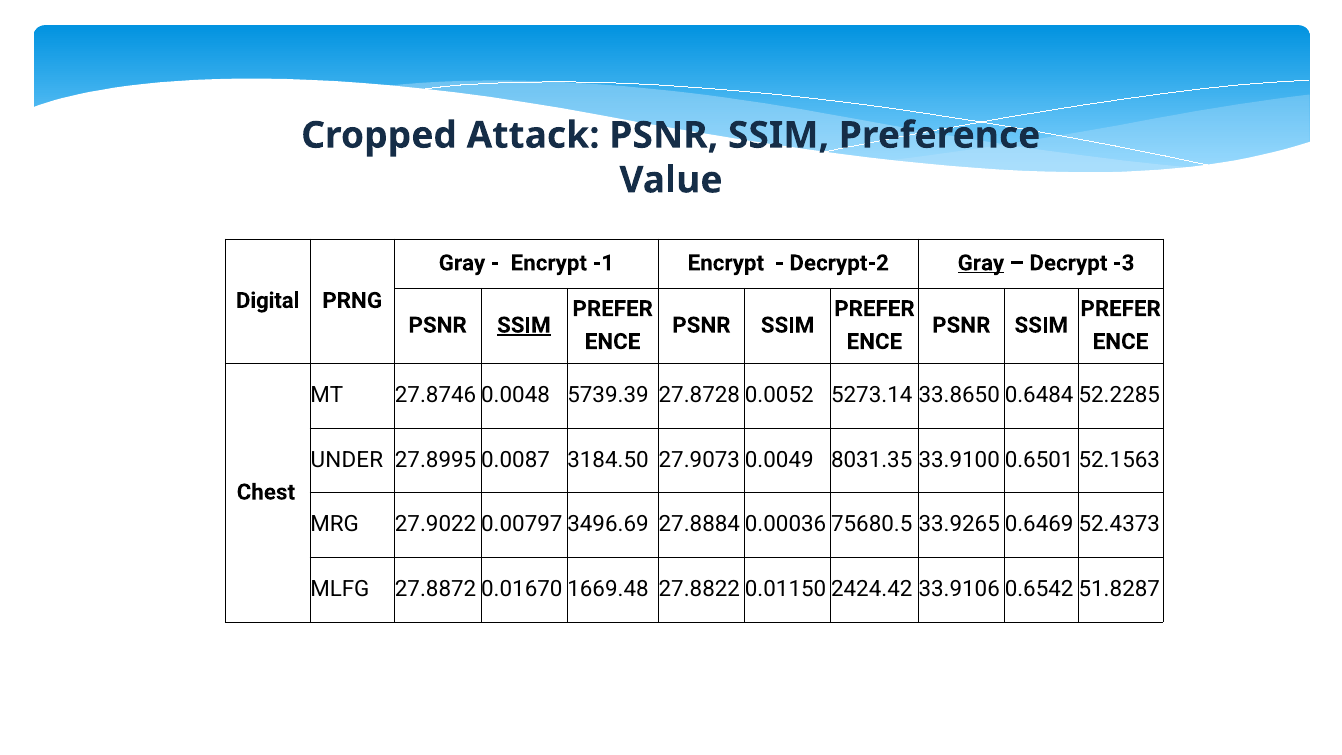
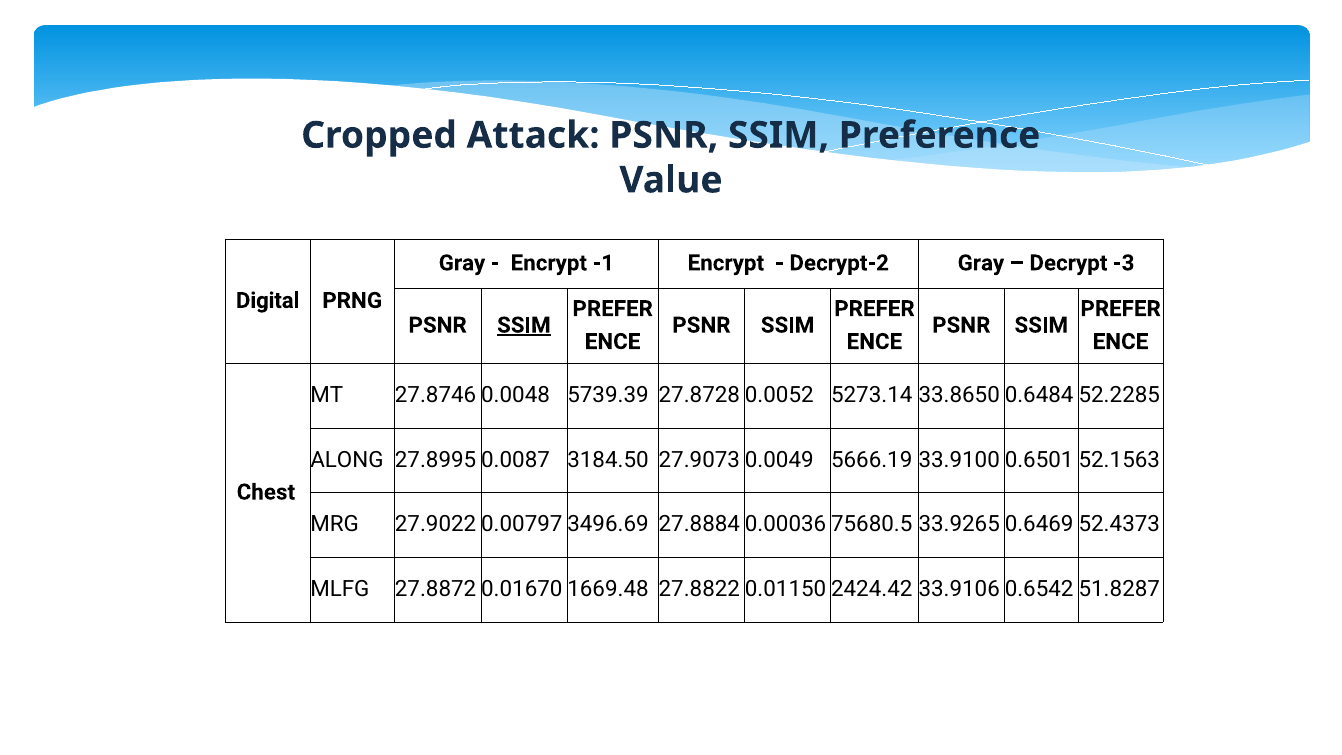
Gray underline: present -> none (981, 263)
UNDER: UNDER -> ALONG (347, 460)
8031.35: 8031.35 -> 5666.19 (872, 460)
